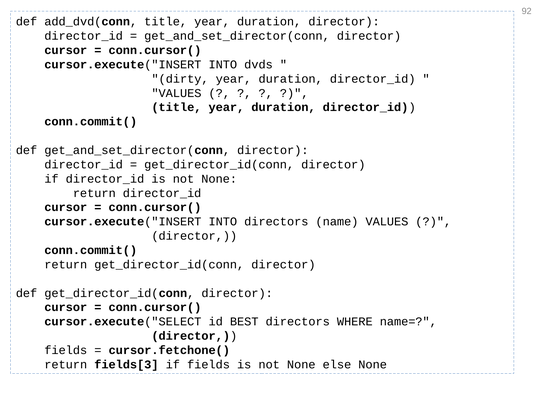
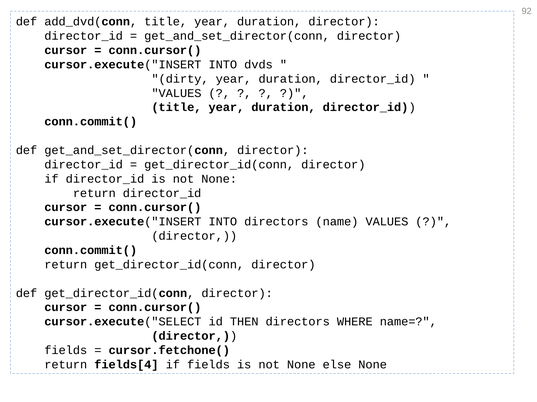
BEST: BEST -> THEN (244, 322)
fields[3: fields[3 -> fields[4 (126, 365)
